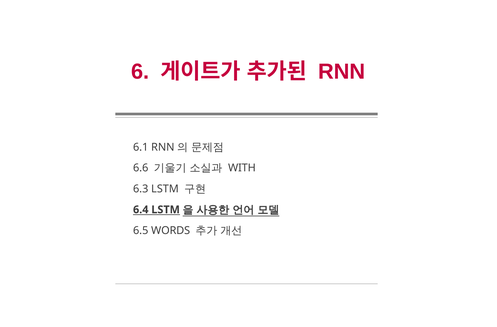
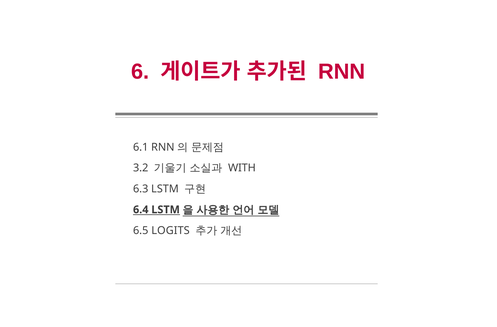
6.6: 6.6 -> 3.2 (141, 168)
WORDS: WORDS -> LOGITS (171, 230)
